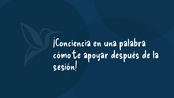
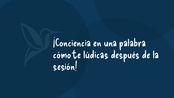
apoyar: apoyar -> lúdicas (96, 55)
